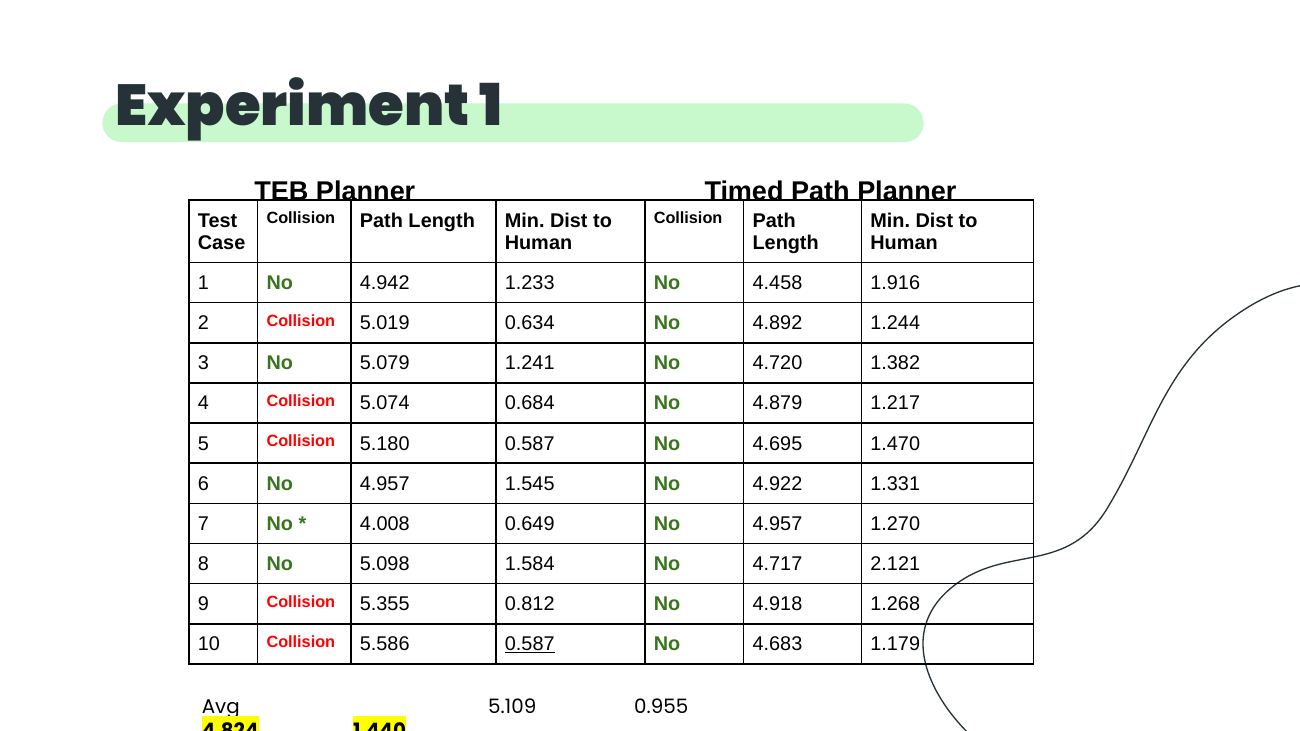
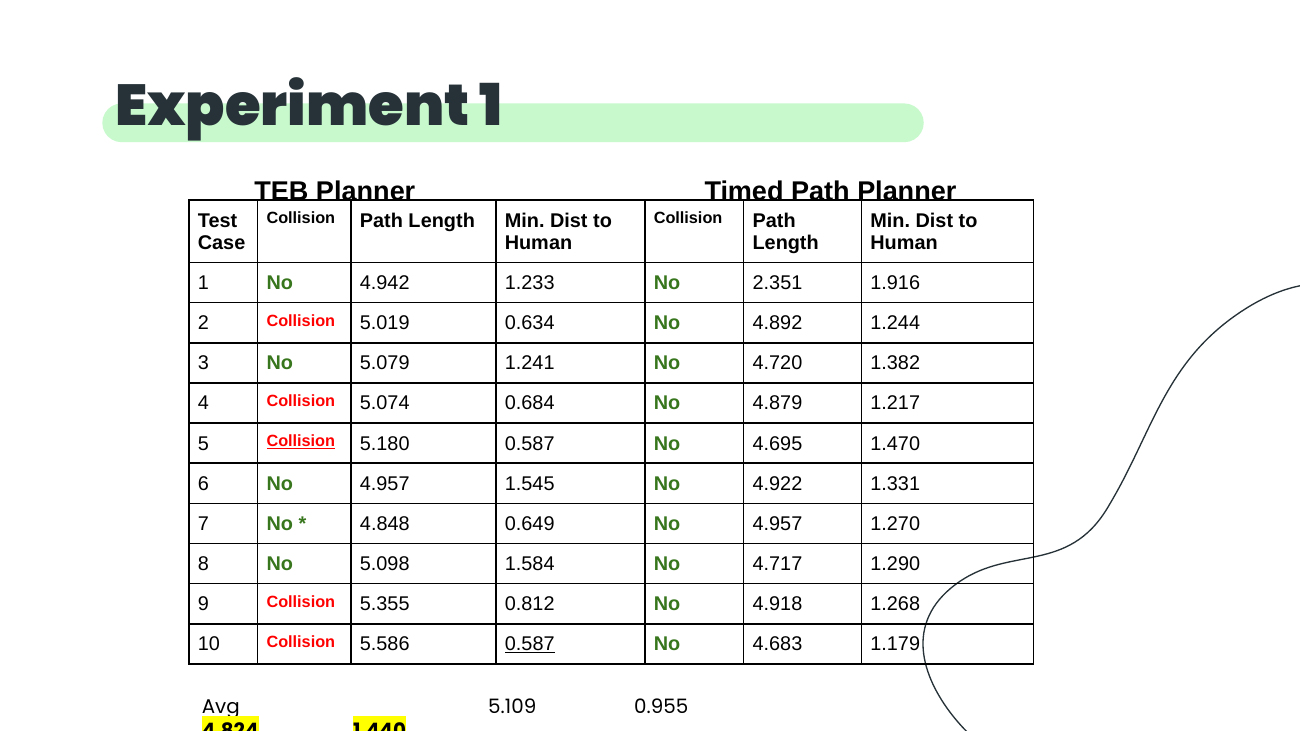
4.458: 4.458 -> 2.351 (777, 283)
Collision underline: none -> present (301, 442)
4.008: 4.008 -> 4.848 (385, 524)
2.121: 2.121 -> 1.290 (895, 564)
